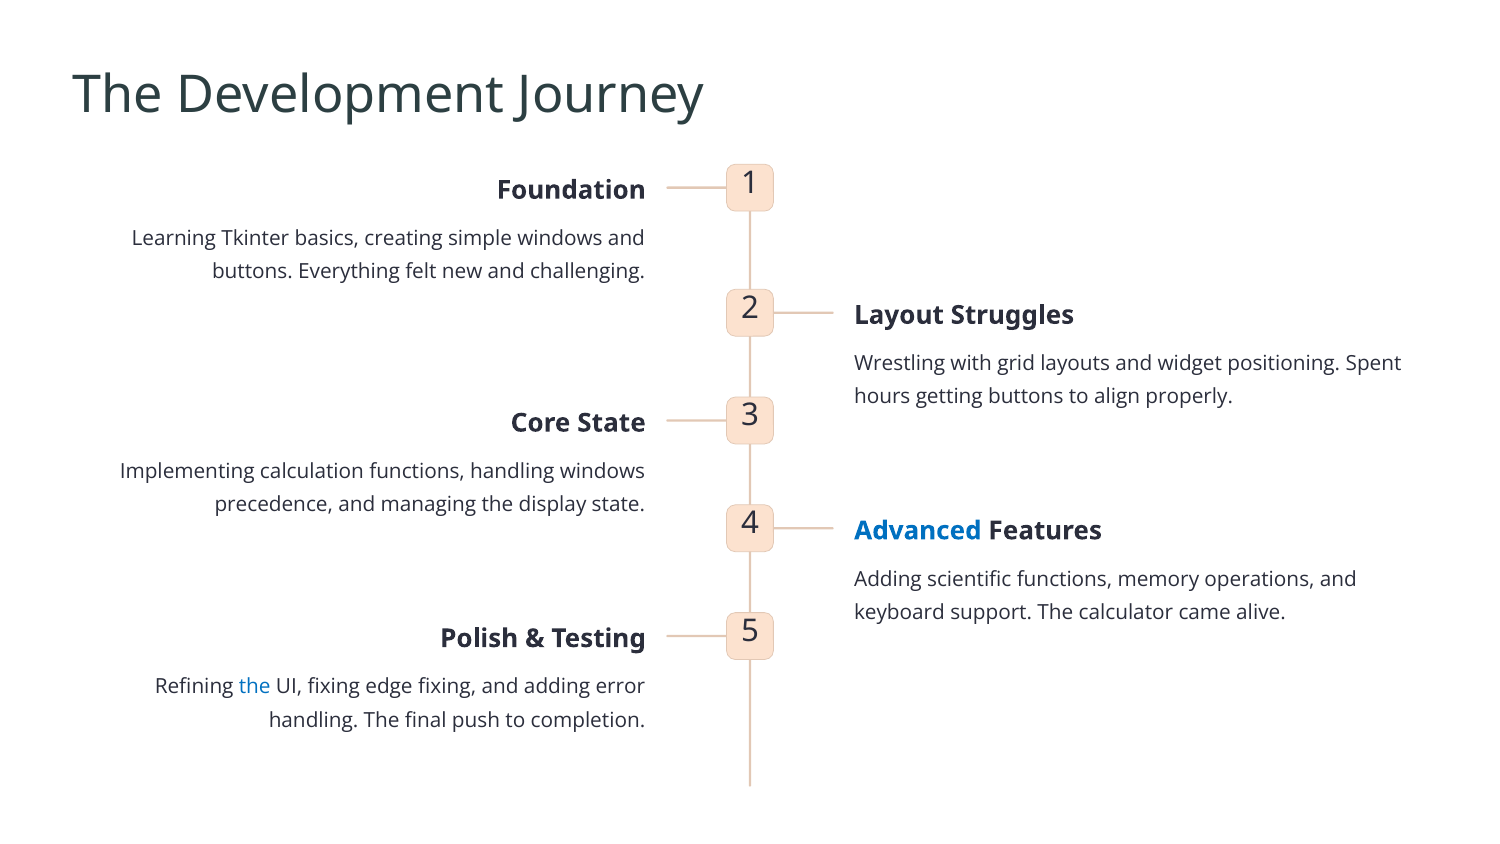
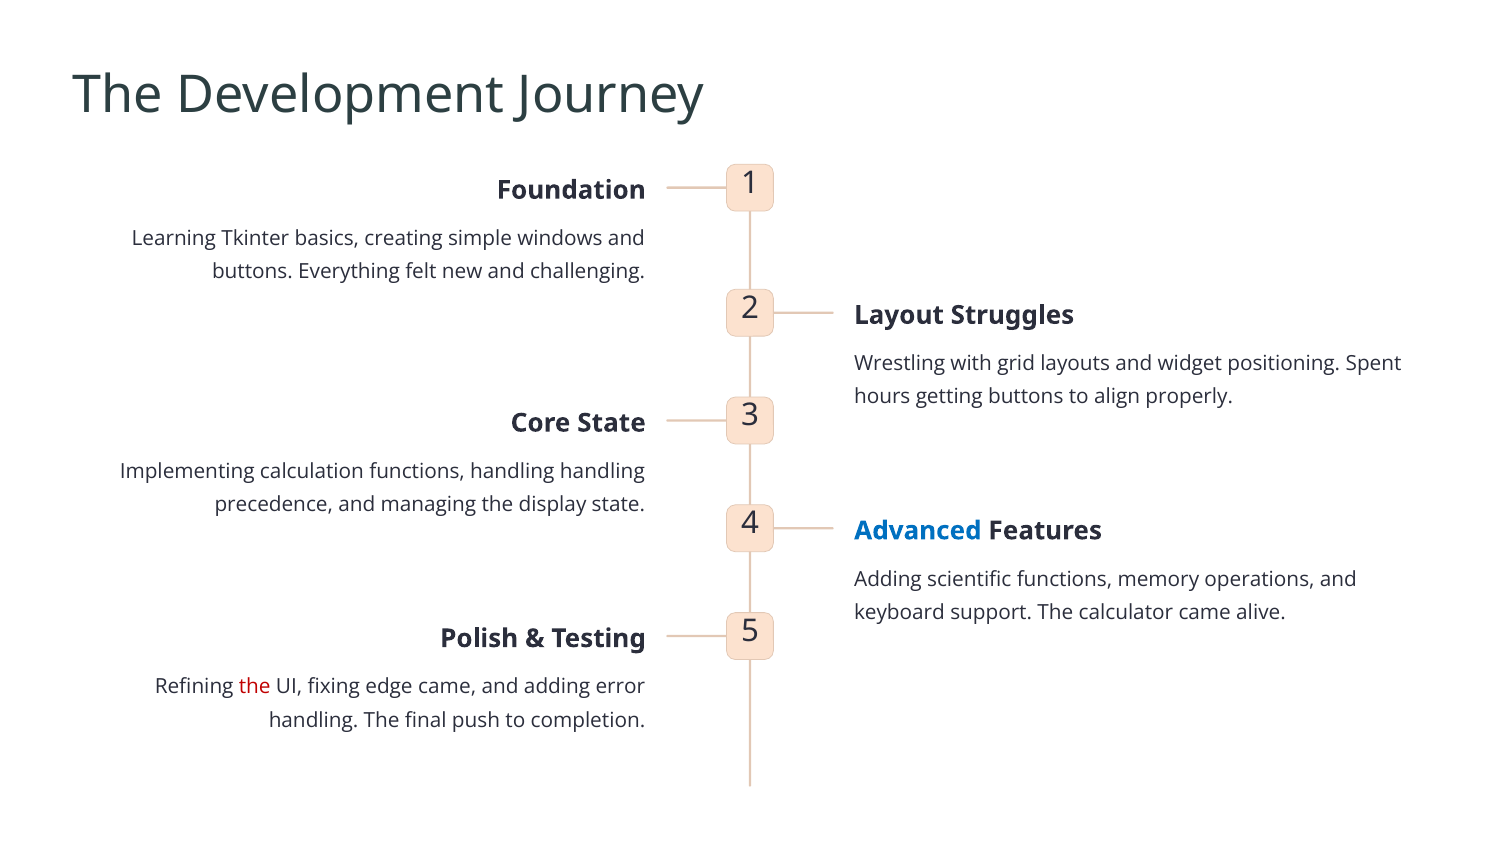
handling windows: windows -> handling (602, 471)
the colour: blue -> red (255, 687)
edge fixing: fixing -> came (447, 687)
